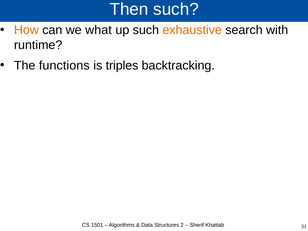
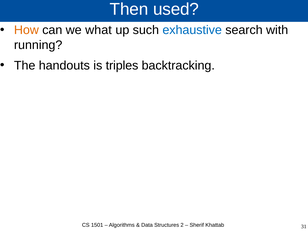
Then such: such -> used (176, 9)
exhaustive colour: orange -> blue (192, 30)
runtime: runtime -> running (38, 45)
functions: functions -> handouts (64, 66)
